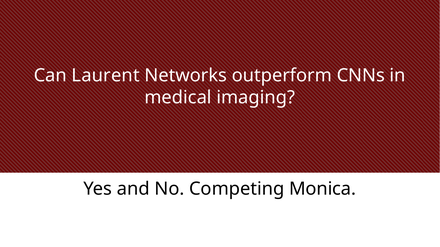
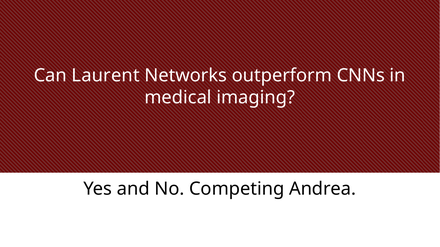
Monica: Monica -> Andrea (323, 189)
